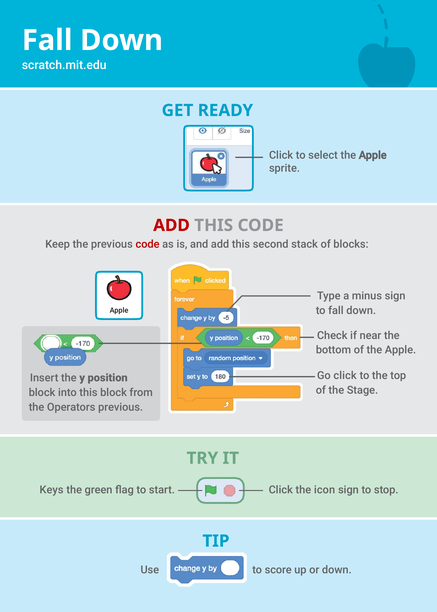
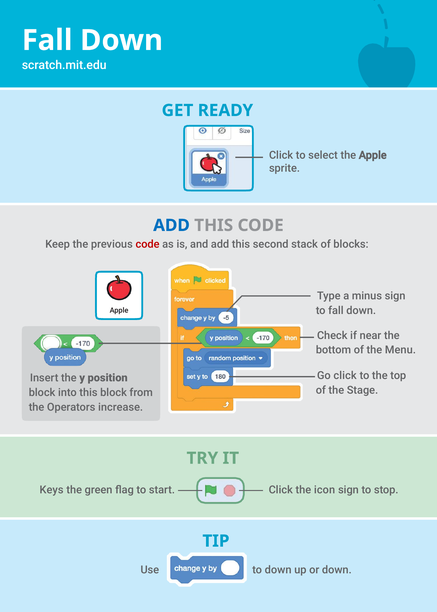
ADD colour: red -> blue (172, 225)
of the Apple: Apple -> Menu (400, 350)
Operators previous: previous -> increase (121, 407)
to score: score -> down (278, 570)
